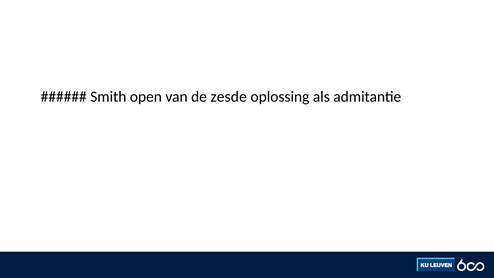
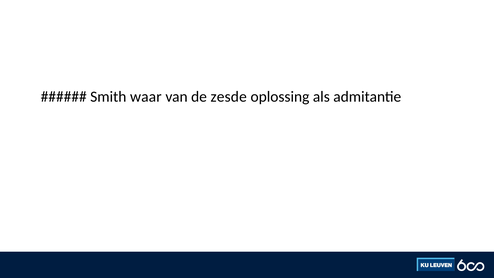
open: open -> waar (146, 97)
